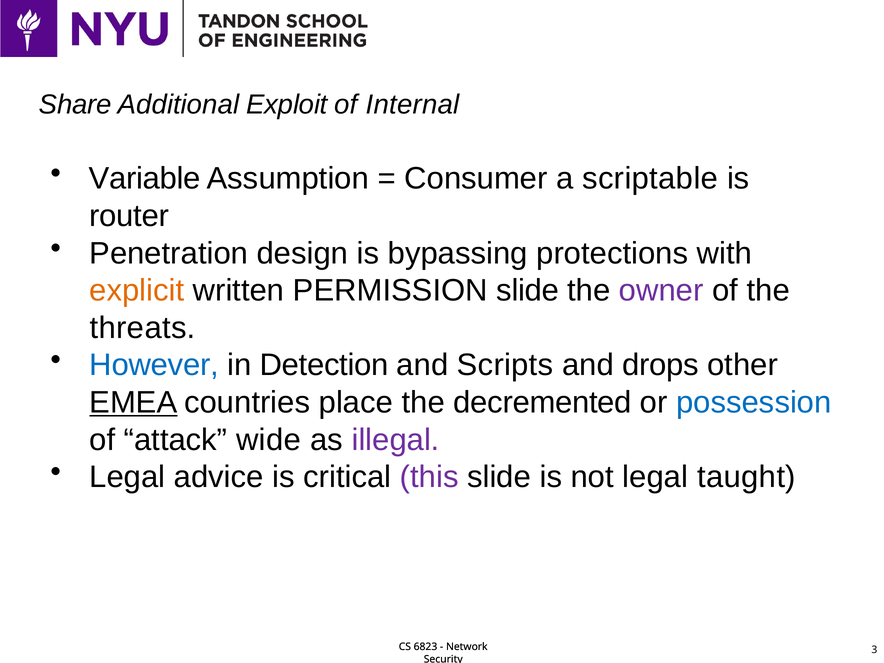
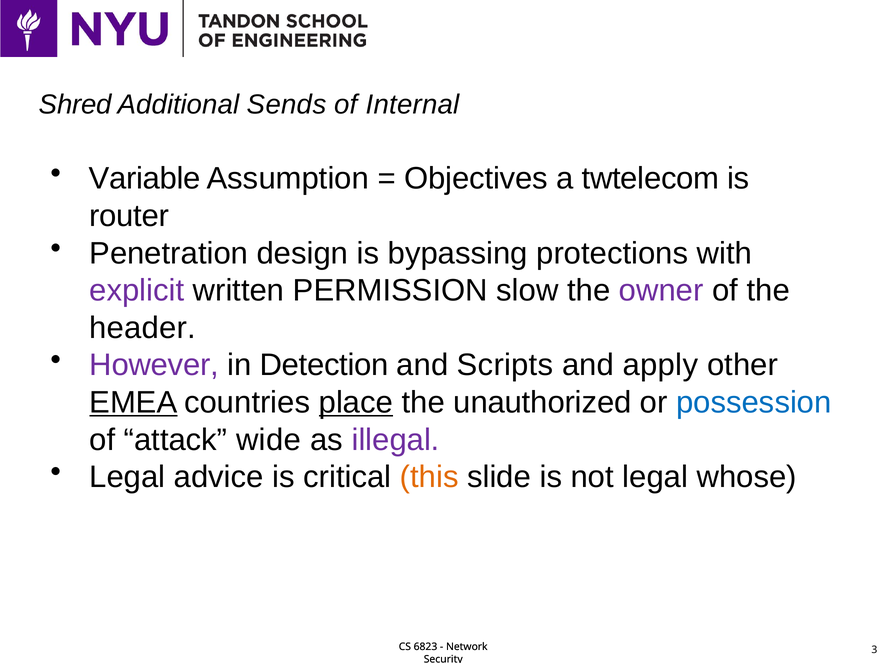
Share: Share -> Shred (75, 105)
Exploit: Exploit -> Sends (287, 105)
Consumer: Consumer -> Objectives (476, 179)
scriptable: scriptable -> twtelecom (650, 179)
explicit colour: orange -> purple (137, 291)
PERMISSION slide: slide -> slow (528, 291)
threats: threats -> header (143, 328)
However colour: blue -> purple (154, 365)
drops: drops -> apply (660, 365)
place underline: none -> present (356, 402)
decremented: decremented -> unauthorized (542, 402)
this colour: purple -> orange (429, 477)
taught: taught -> whose (747, 477)
